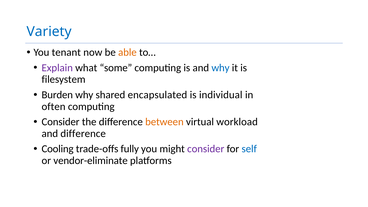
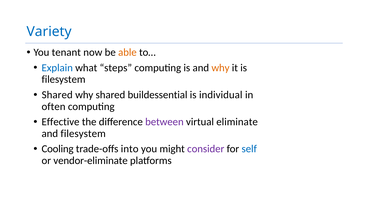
Explain colour: purple -> blue (57, 68)
some: some -> steps (116, 68)
why colour: blue -> orange (220, 68)
Burden: Burden -> Shared (57, 95)
encapsulated: encapsulated -> buildessential (158, 95)
Consider: Consider -> Effective (61, 122)
between colour: orange -> purple (164, 122)
workload: workload -> eliminate (237, 122)
and difference: difference -> filesystem (83, 134)
fully: fully -> into (130, 149)
